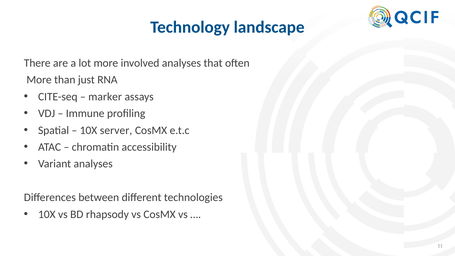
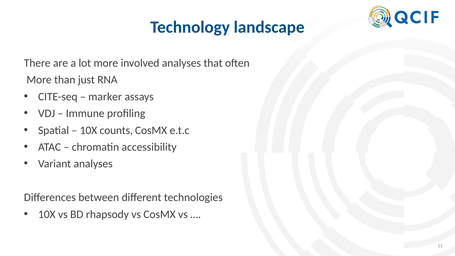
server: server -> counts (116, 130)
